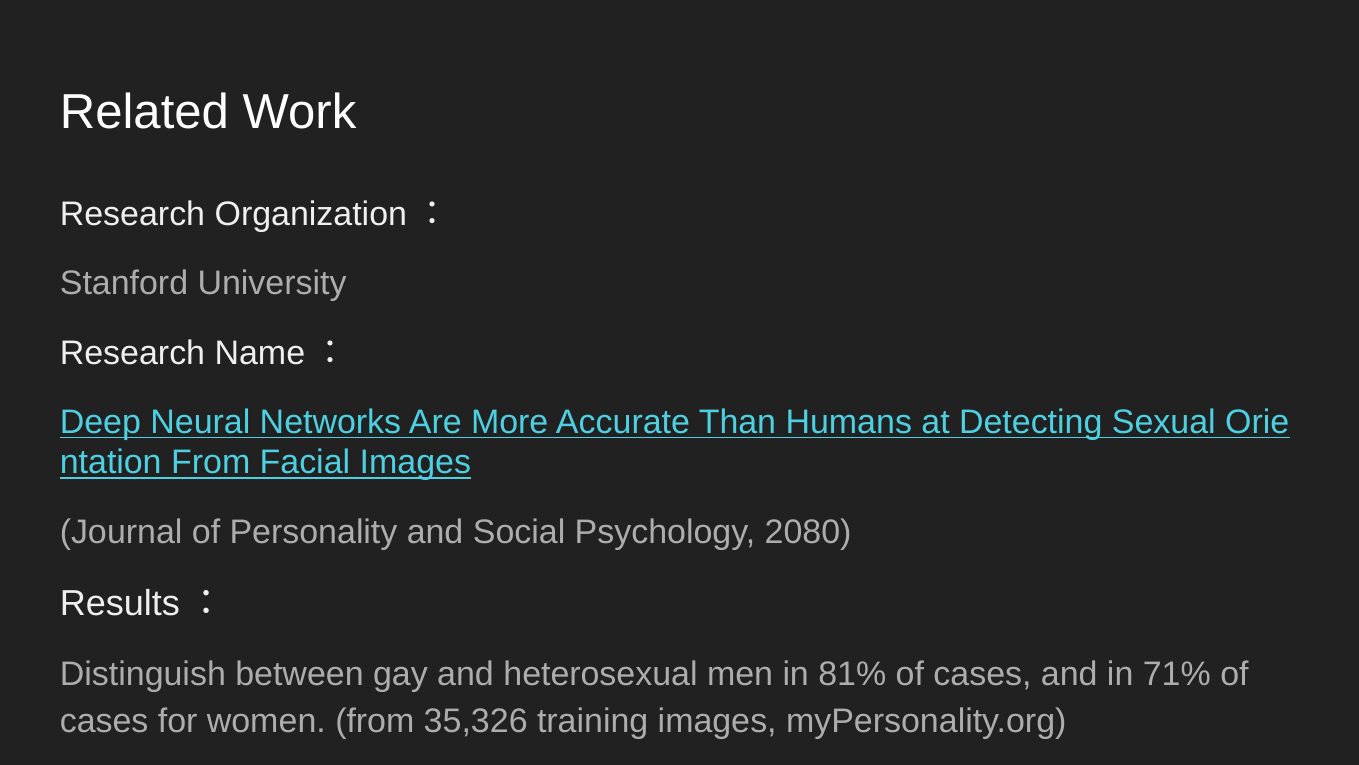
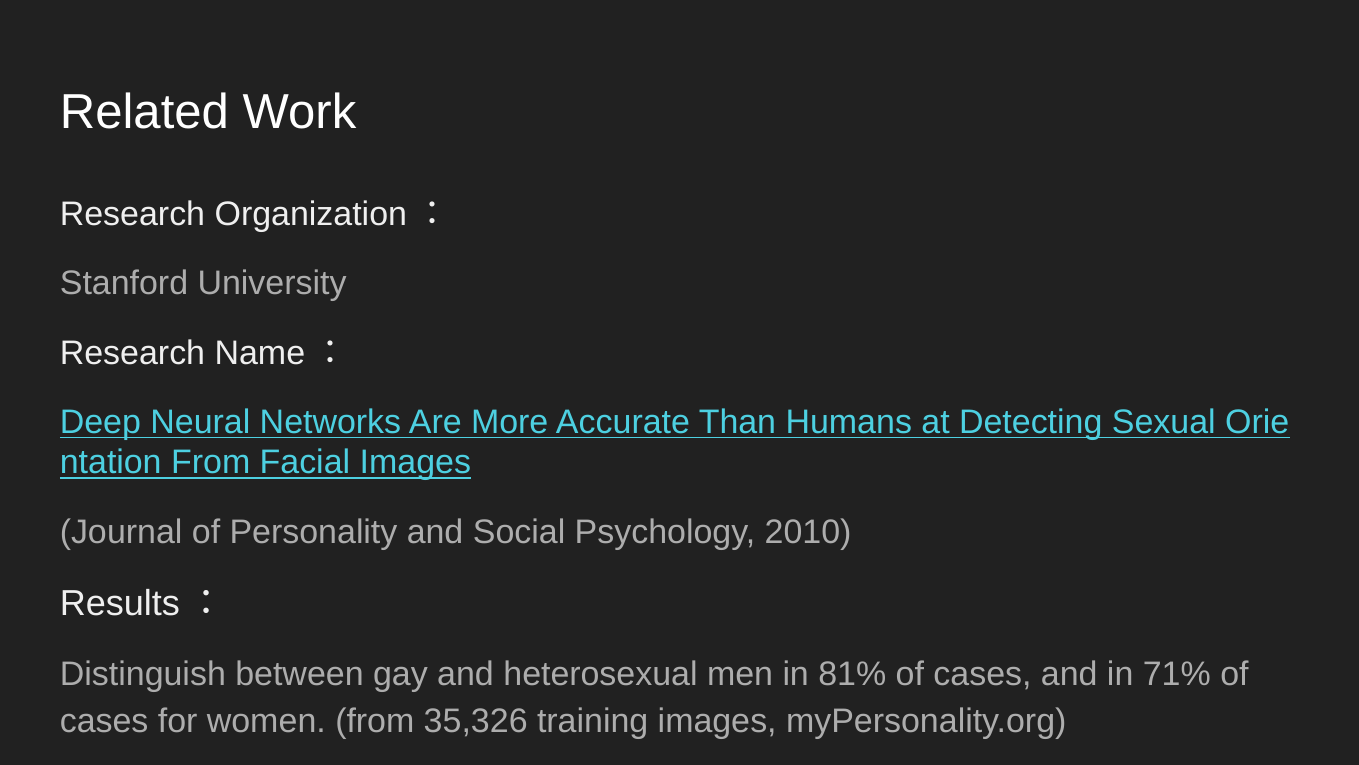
2080: 2080 -> 2010 (808, 532)
